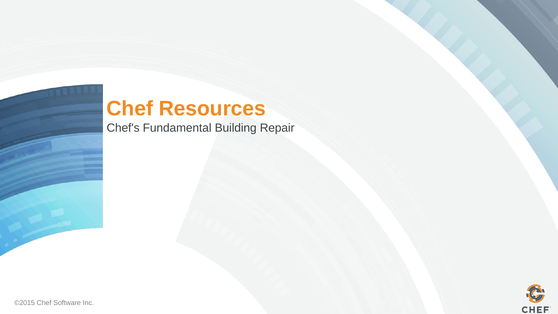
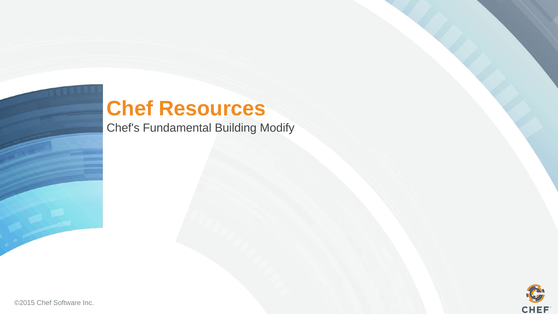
Repair: Repair -> Modify (277, 128)
